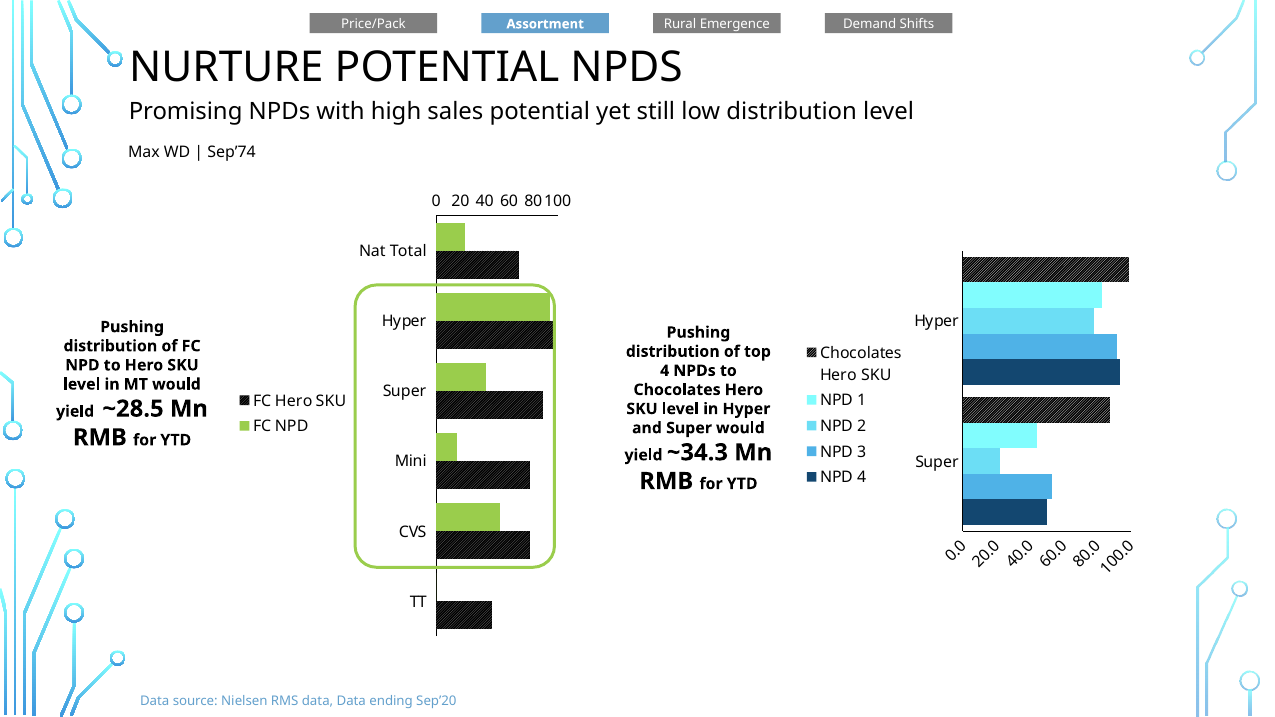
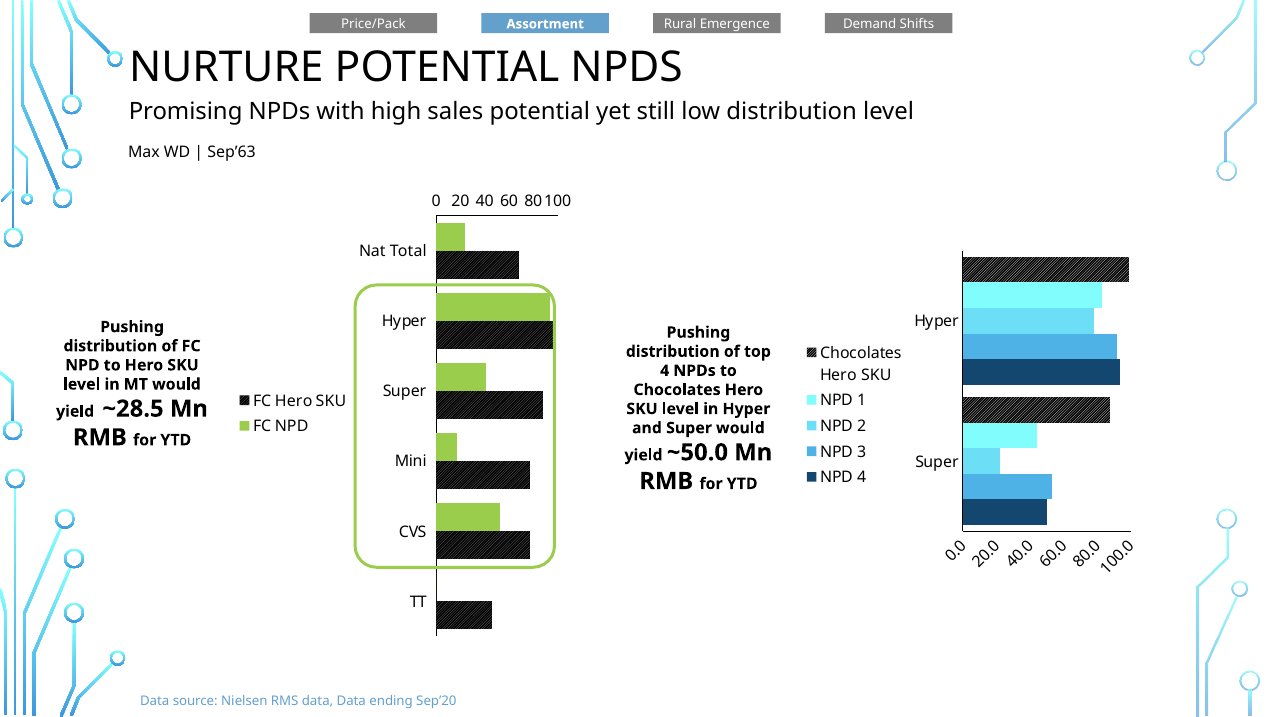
Sep’74: Sep’74 -> Sep’63 (232, 152)
~34.3: ~34.3 -> ~50.0 (697, 453)
